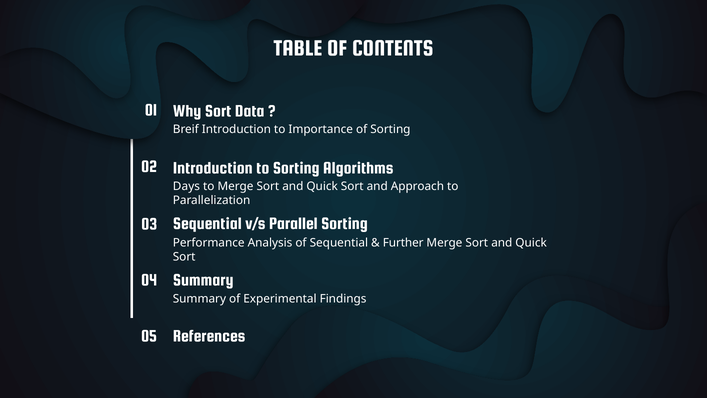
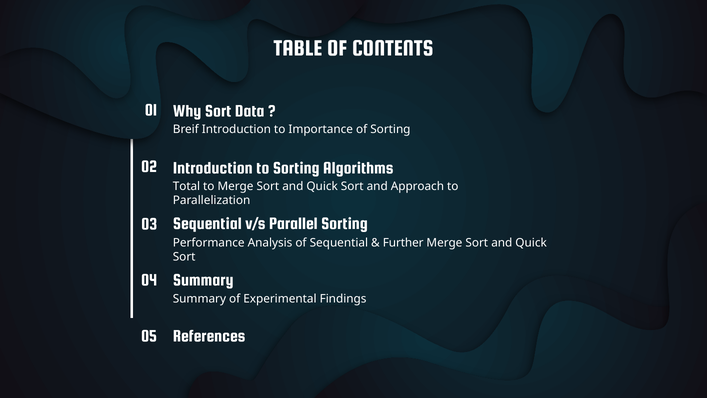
Days: Days -> Total (187, 186)
